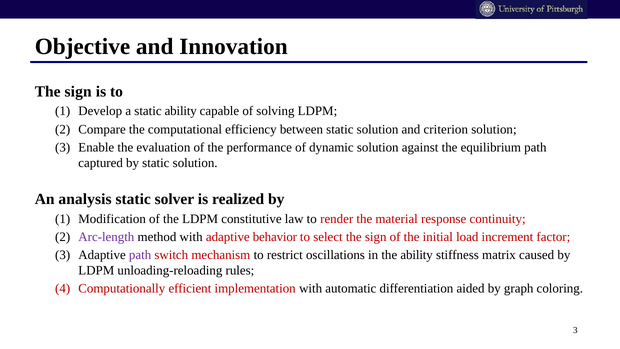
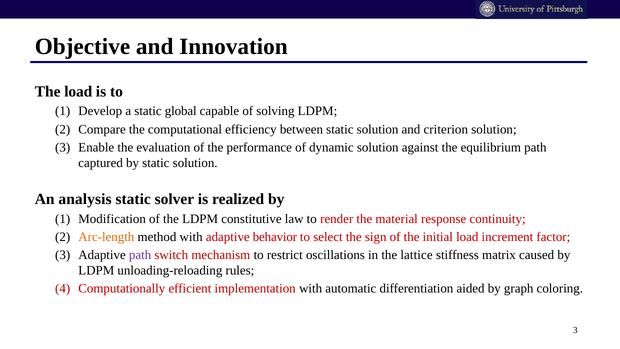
sign: sign -> load (78, 92)
static ability: ability -> global (181, 111)
Arc-length colour: purple -> orange (106, 237)
the ability: ability -> lattice (417, 255)
